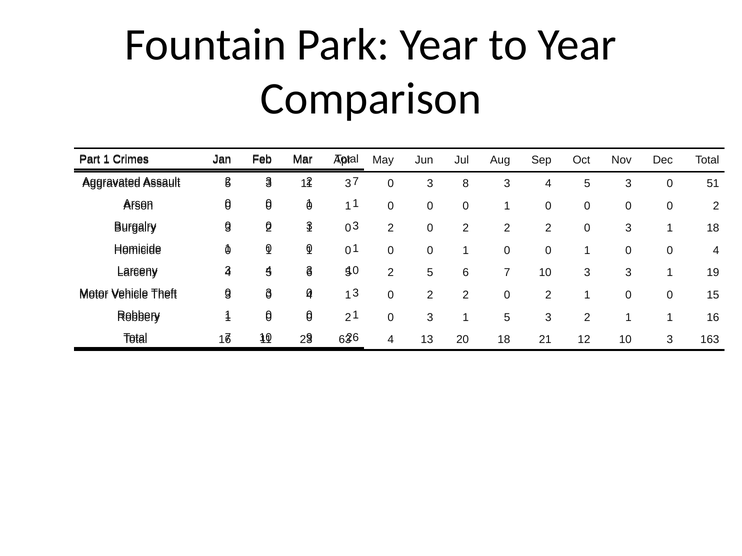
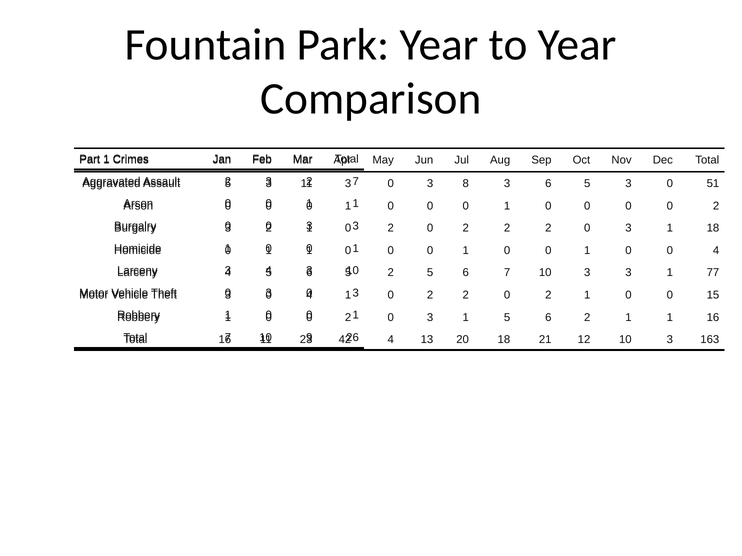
8 3 4: 4 -> 6 (548, 184)
19: 19 -> 77 (713, 273)
1 5 3: 3 -> 6 (548, 318)
63: 63 -> 42 (345, 340)
